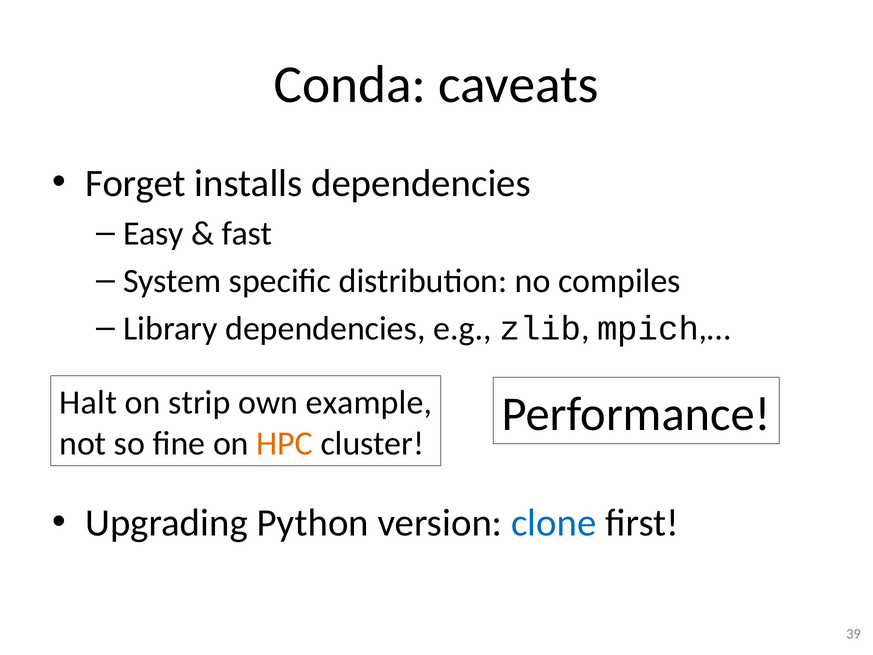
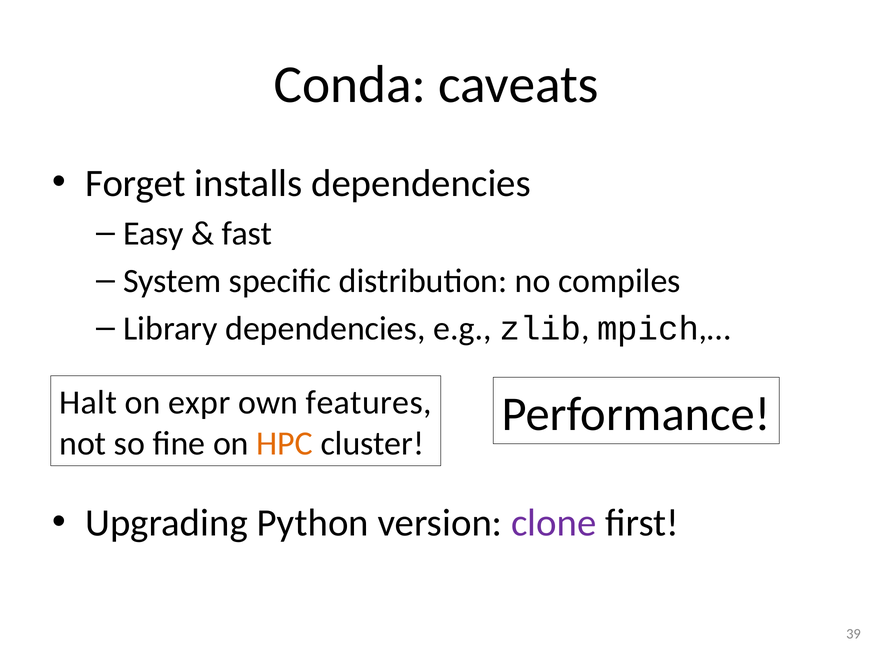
strip: strip -> expr (199, 403)
example: example -> features (369, 403)
clone colour: blue -> purple (554, 523)
